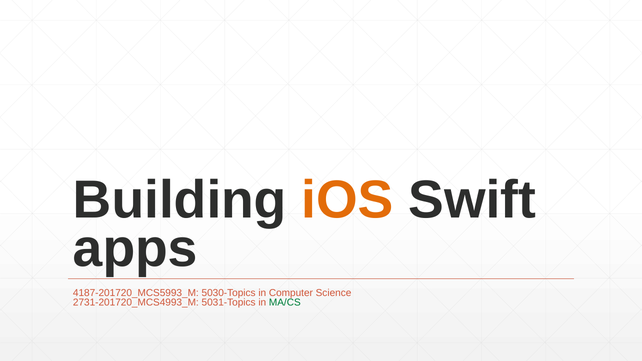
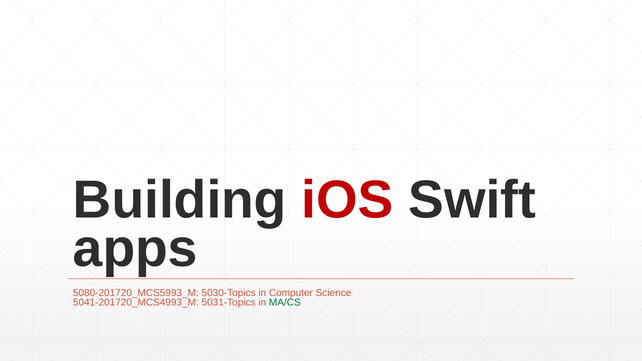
iOS colour: orange -> red (347, 200)
4187-201720_MCS5993_M: 4187-201720_MCS5993_M -> 5080-201720_MCS5993_M (136, 293)
2731-201720_MCS4993_M: 2731-201720_MCS4993_M -> 5041-201720_MCS4993_M (136, 303)
